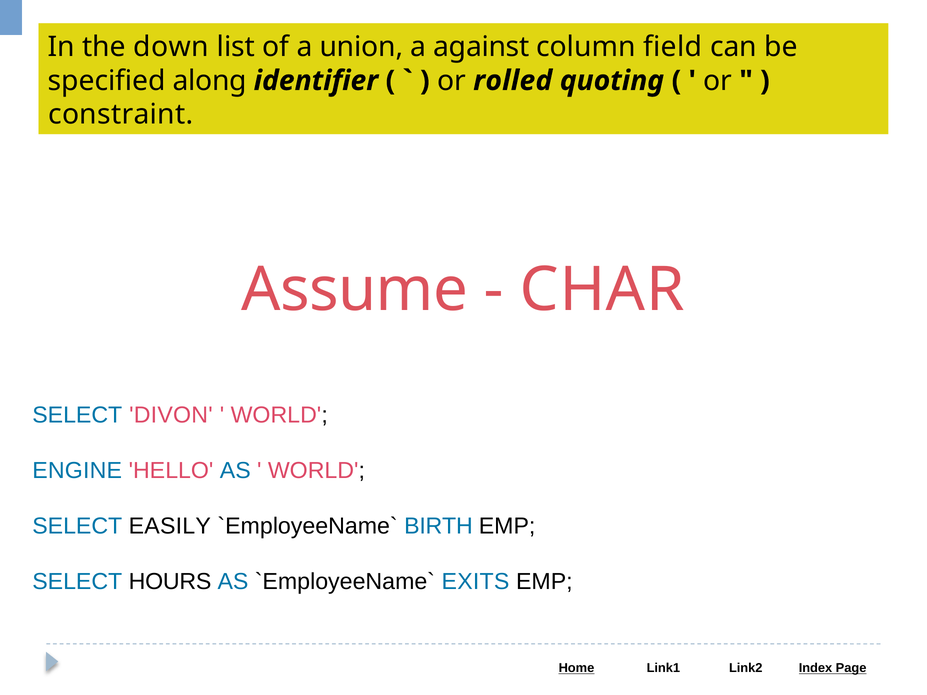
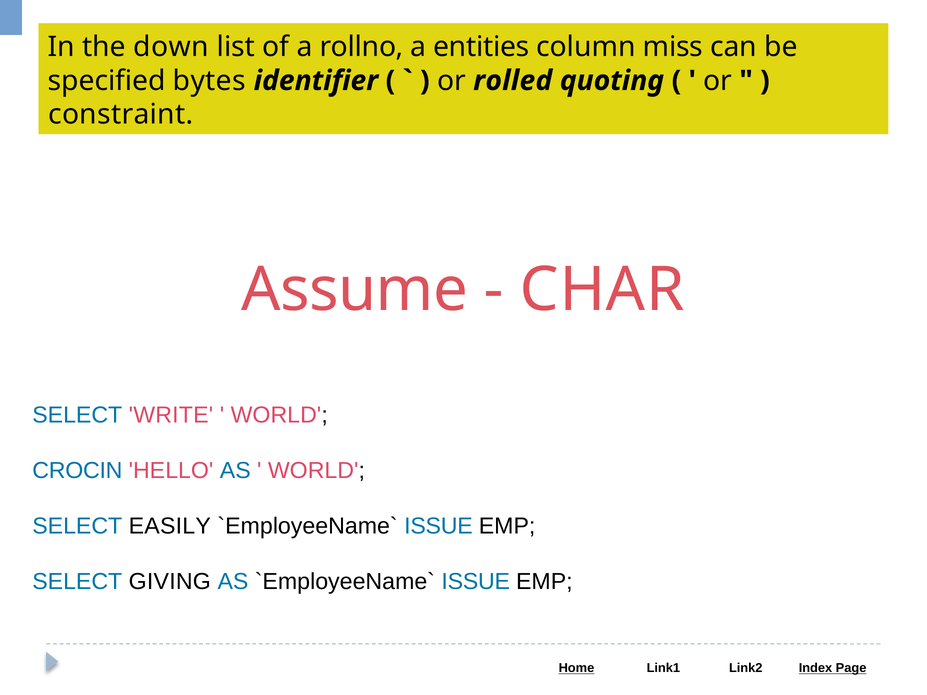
union: union -> rollno (362, 47)
against: against -> entities (481, 47)
field: field -> miss (673, 47)
along: along -> bytes (209, 81)
DIVON: DIVON -> WRITE (171, 415)
ENGINE: ENGINE -> CROCIN (77, 471)
BIRTH: BIRTH -> ISSUE (438, 526)
HOURS: HOURS -> GIVING (170, 582)
EXITS: EXITS -> ISSUE (476, 582)
